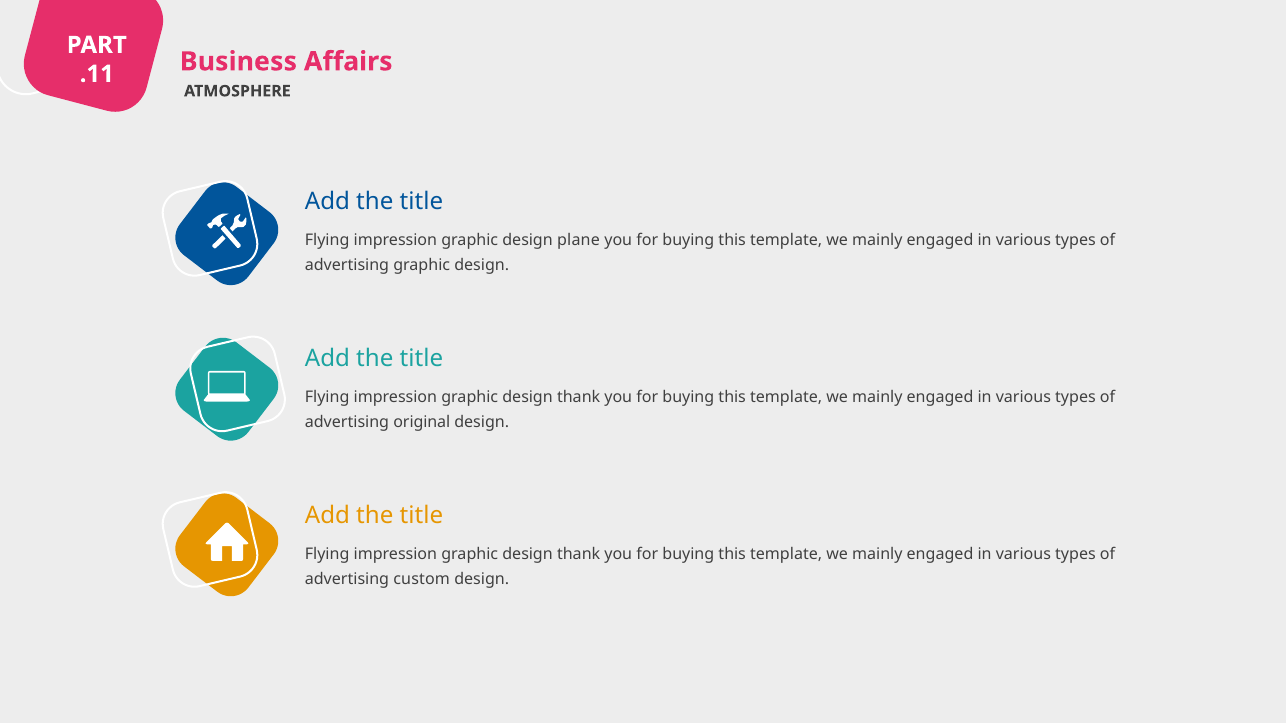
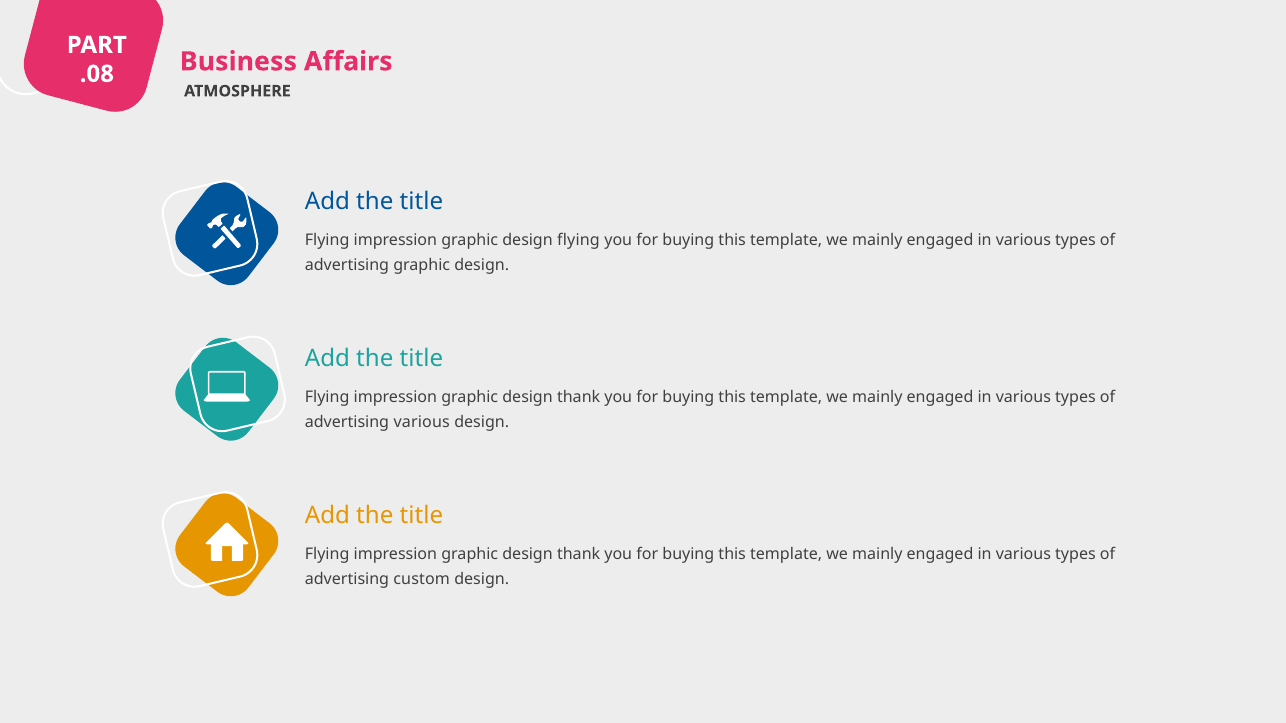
.11: .11 -> .08 (97, 74)
design plane: plane -> flying (579, 240)
advertising original: original -> various (422, 423)
